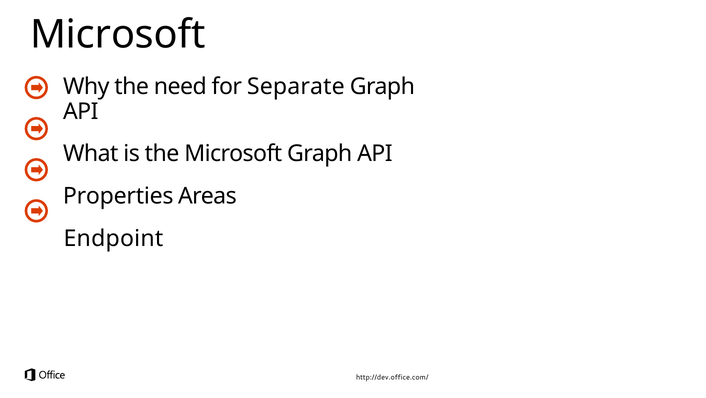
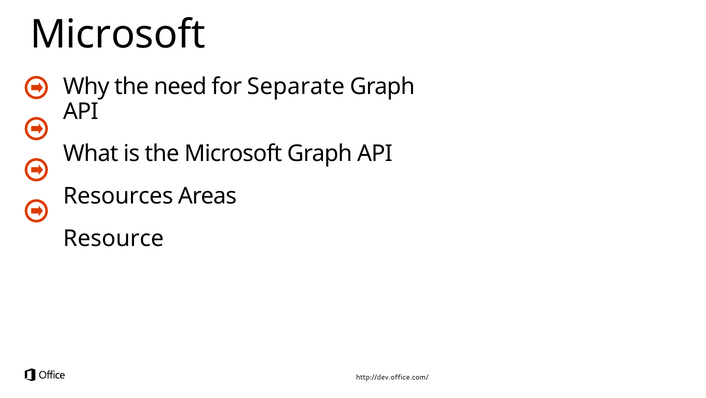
Properties: Properties -> Resources (118, 196)
Endpoint: Endpoint -> Resource (113, 238)
